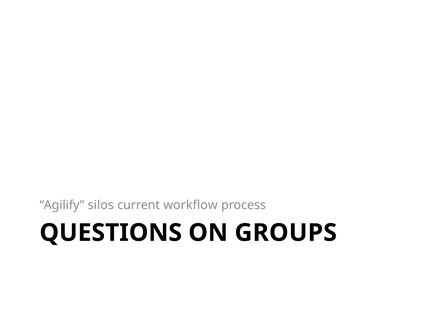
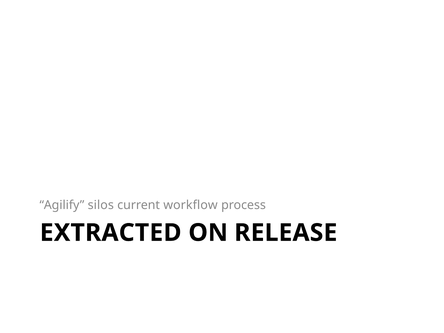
QUESTIONS: QUESTIONS -> EXTRACTED (111, 233)
GROUPS: GROUPS -> RELEASE (286, 233)
